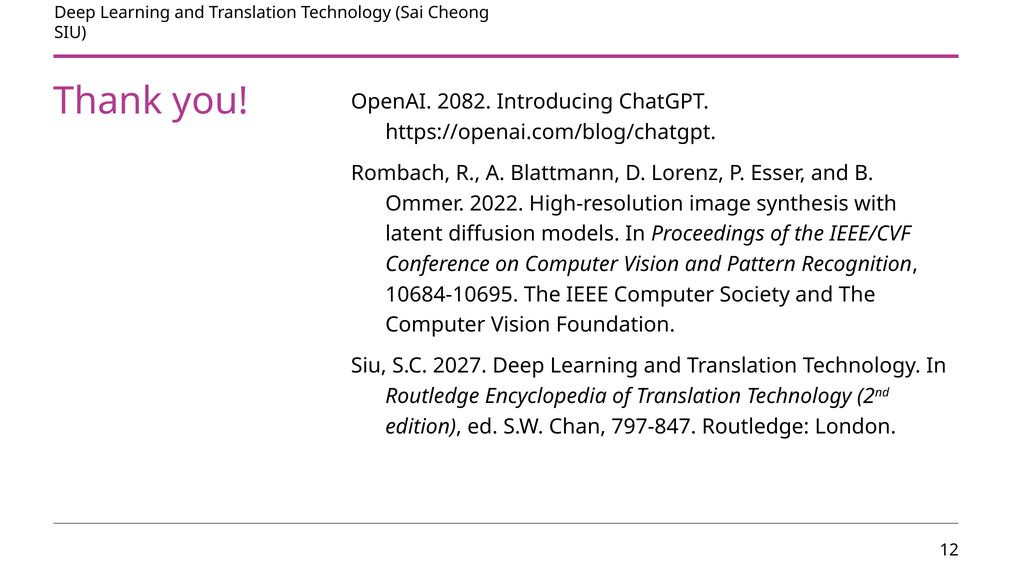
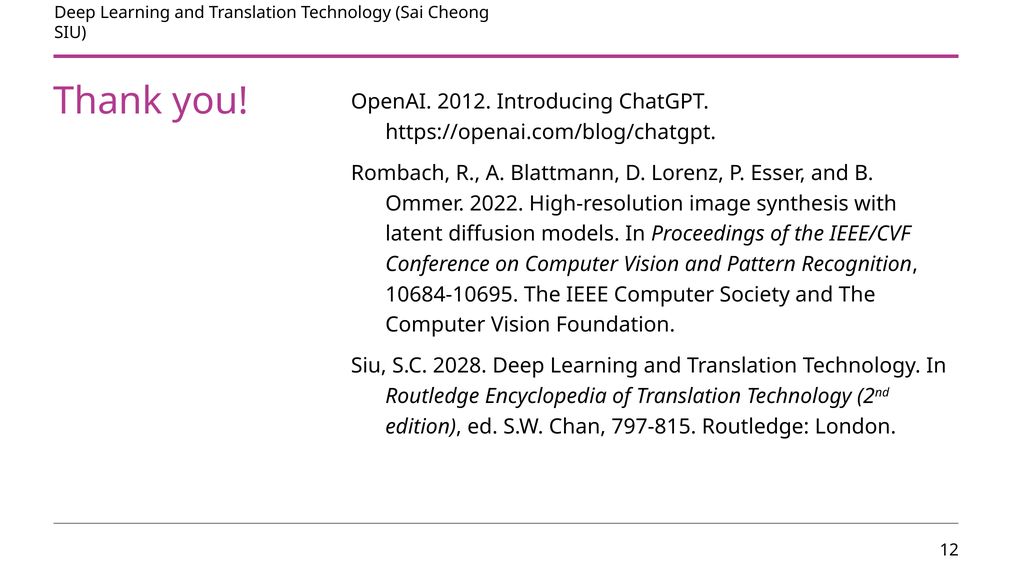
2082: 2082 -> 2012 (464, 102)
2027: 2027 -> 2028 (460, 366)
797-847: 797-847 -> 797-815 (654, 427)
